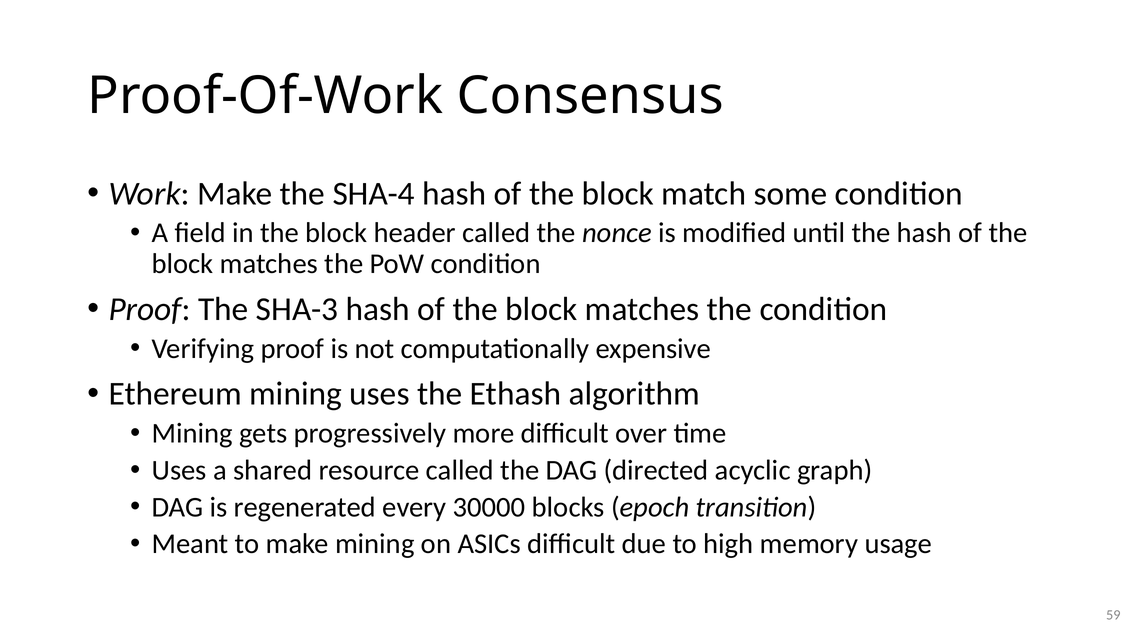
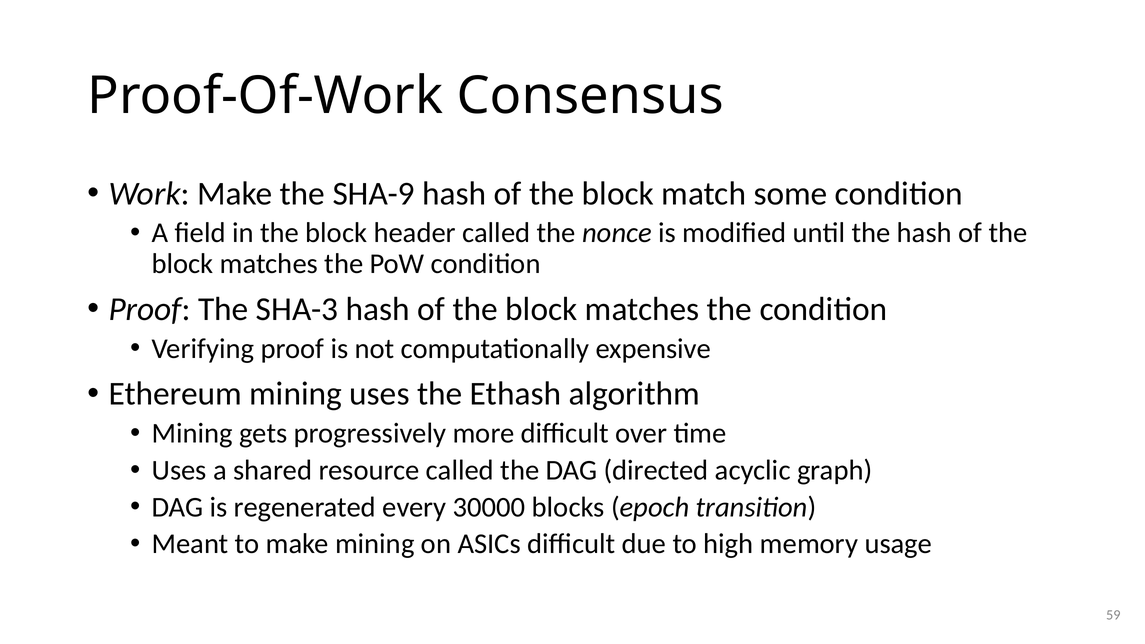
SHA-4: SHA-4 -> SHA-9 (374, 194)
